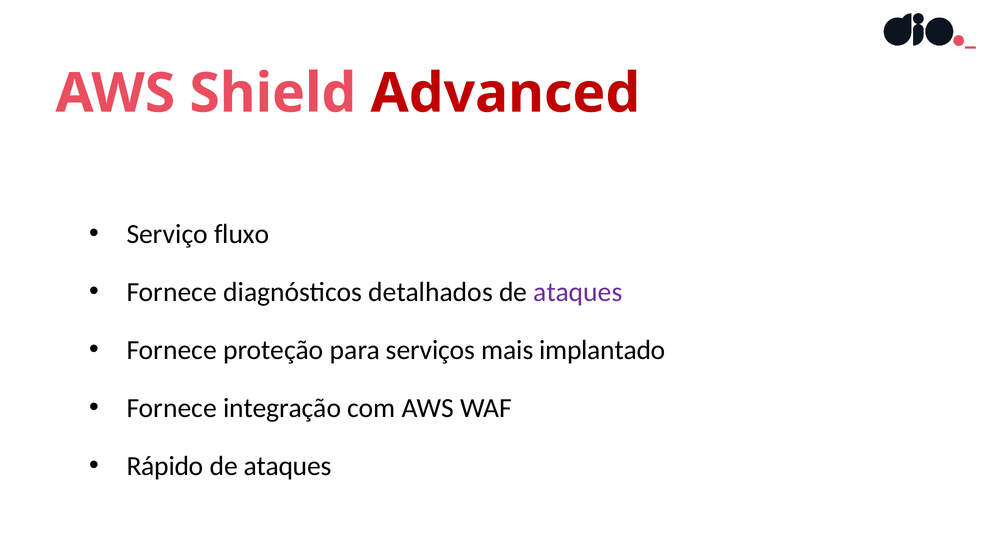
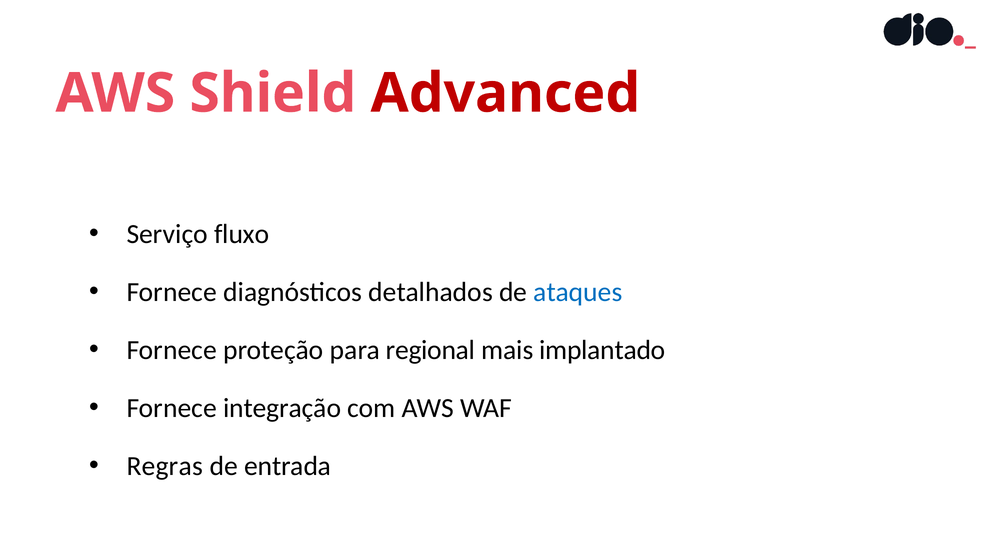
ataques colour: purple -> blue (578, 292)
serviços: serviços -> regional (431, 350)
Rápido: Rápido -> Regras (165, 466)
ataques: ataques -> entrada (288, 466)
